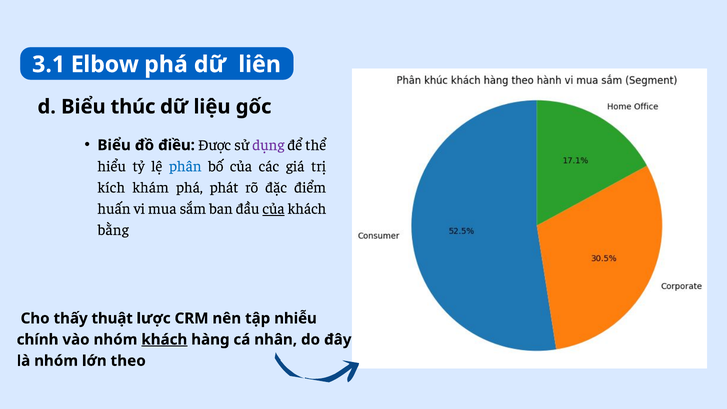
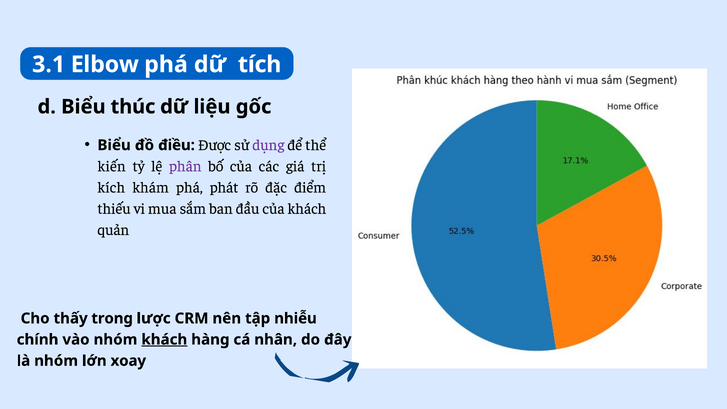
liên: liên -> tích (260, 65)
hiểu: hiểu -> kiến (112, 166)
phân colour: blue -> purple (185, 166)
huấn: huấn -> thiếu (114, 209)
của underline: present -> none (273, 209)
bằng: bằng -> quản (113, 230)
thuật: thuật -> trong (112, 318)
theo: theo -> xoay (128, 361)
